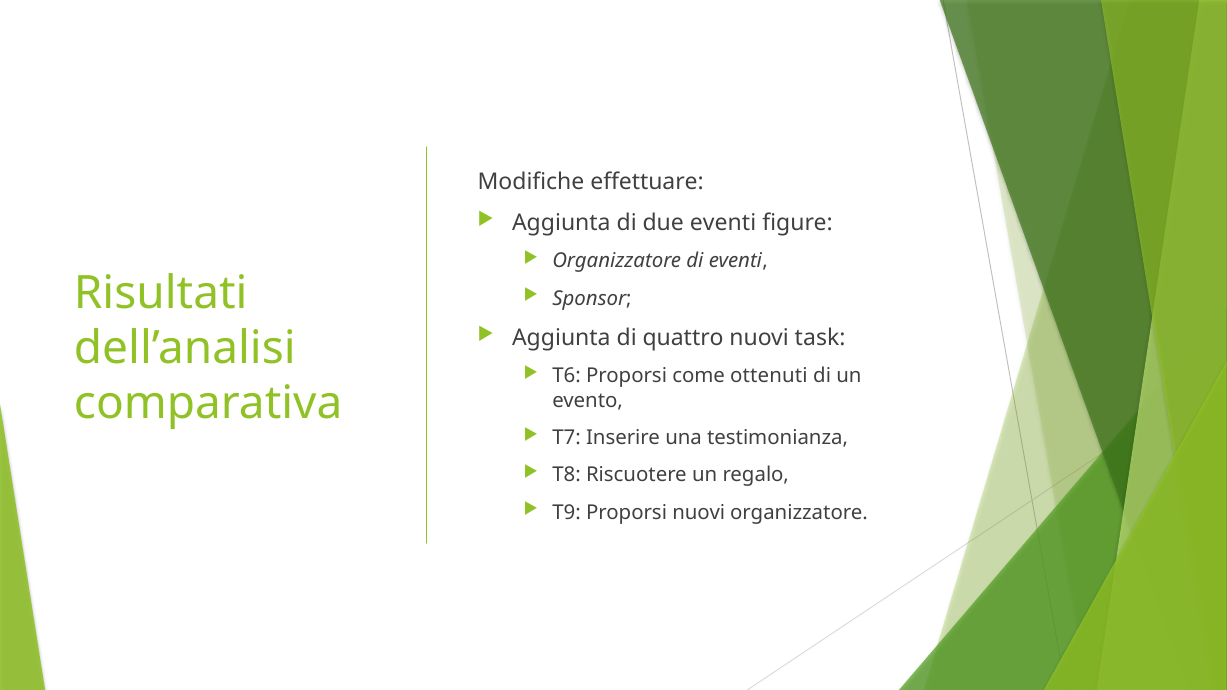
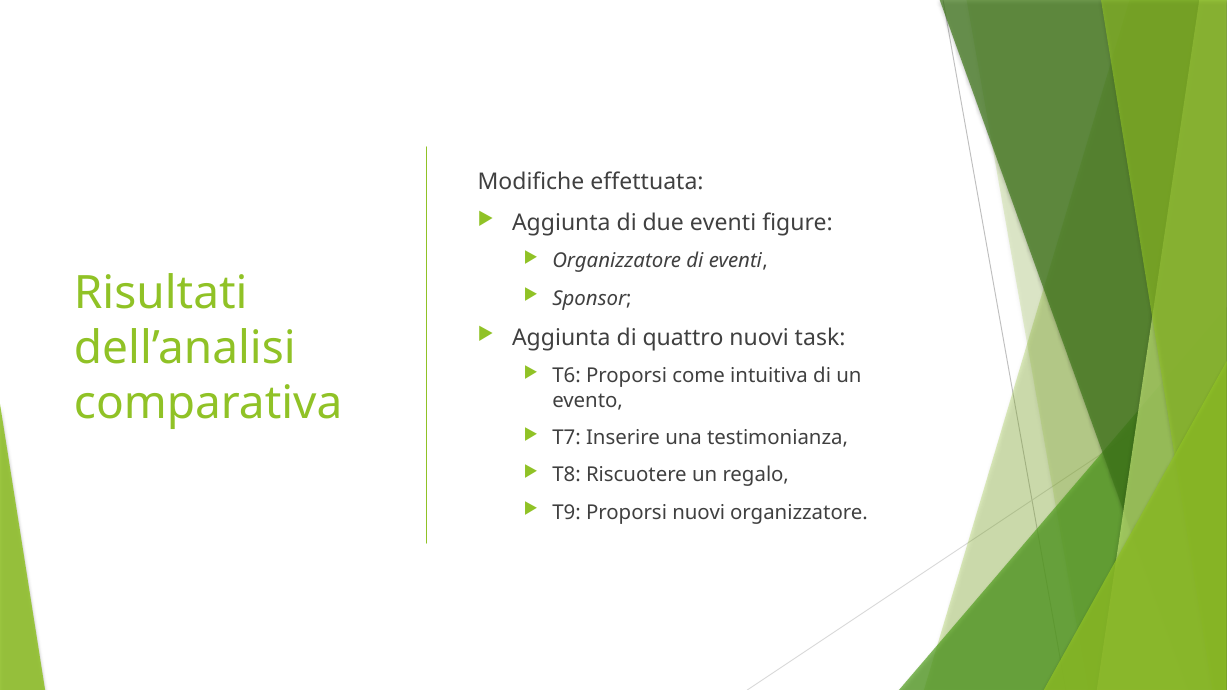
effettuare: effettuare -> effettuata (647, 182)
ottenuti: ottenuti -> intuitiva (769, 376)
